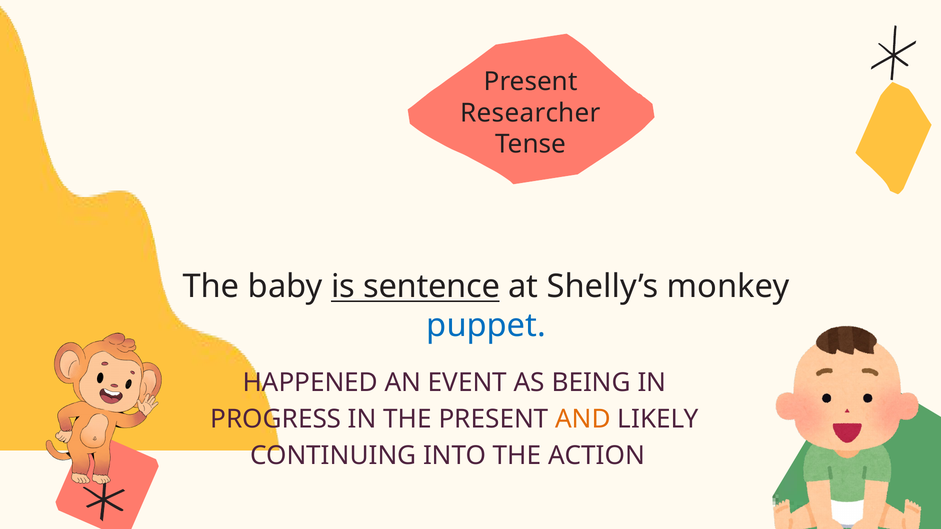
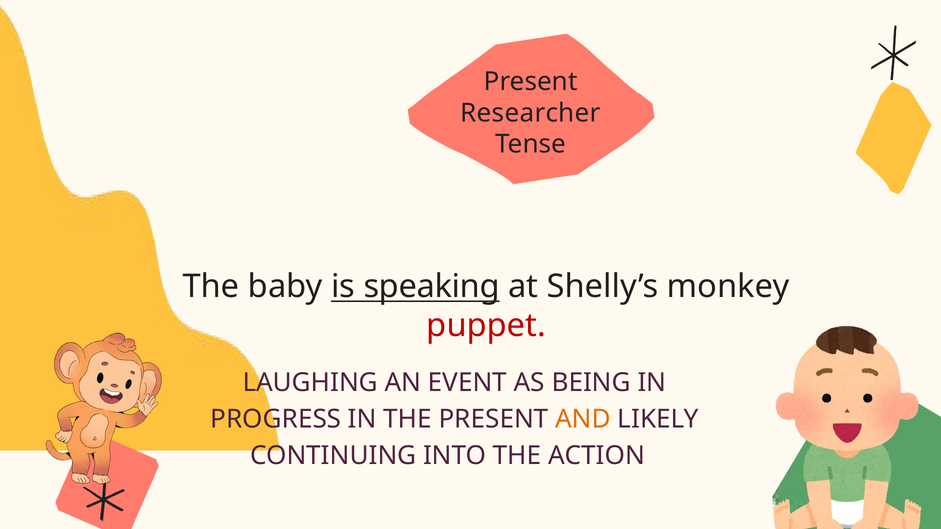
sentence: sentence -> speaking (432, 287)
puppet colour: blue -> red (486, 326)
HAPPENED: HAPPENED -> LAUGHING (310, 383)
